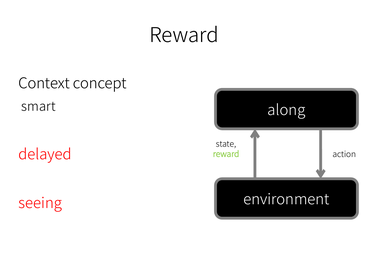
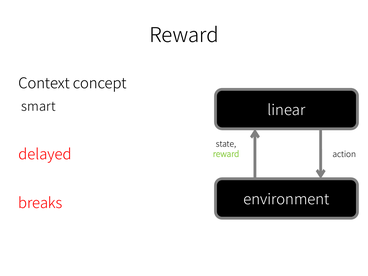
along: along -> linear (286, 110)
seeing: seeing -> breaks (40, 203)
